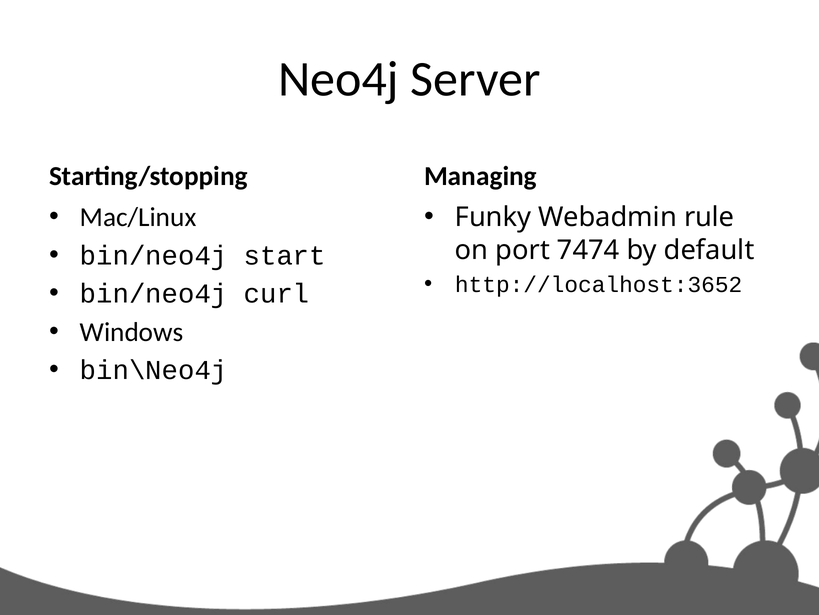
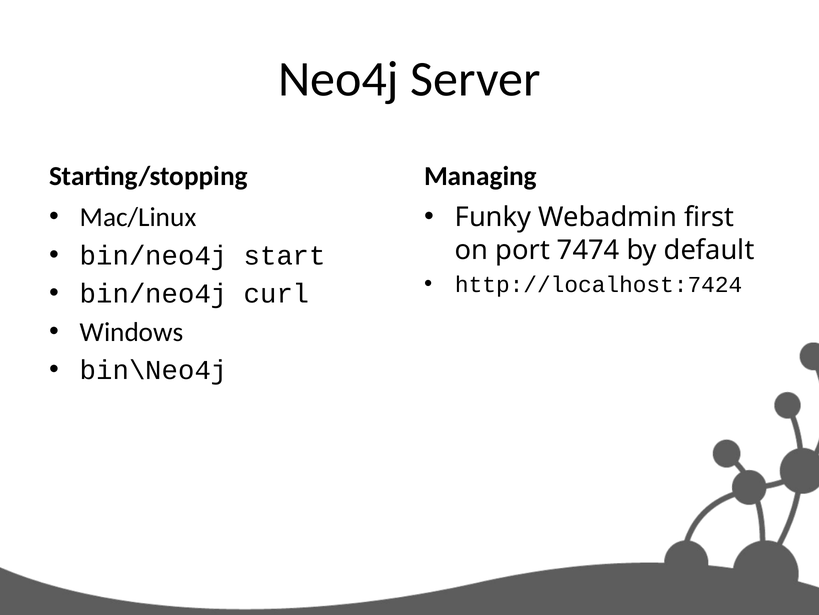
rule: rule -> first (709, 217)
http://localhost:3652: http://localhost:3652 -> http://localhost:7424 (599, 284)
